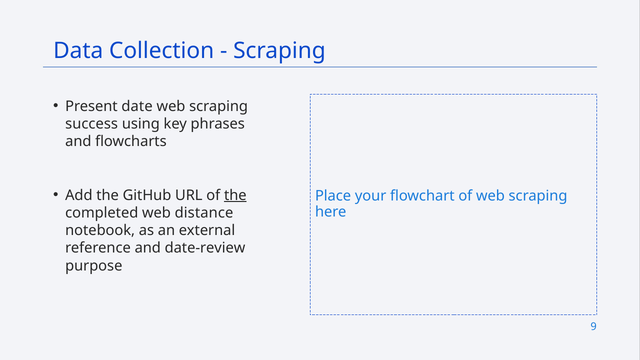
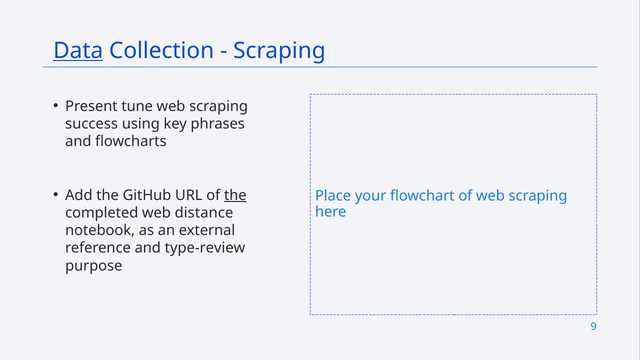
Data underline: none -> present (78, 51)
date: date -> tune (137, 106)
date-review: date-review -> type-review (205, 248)
